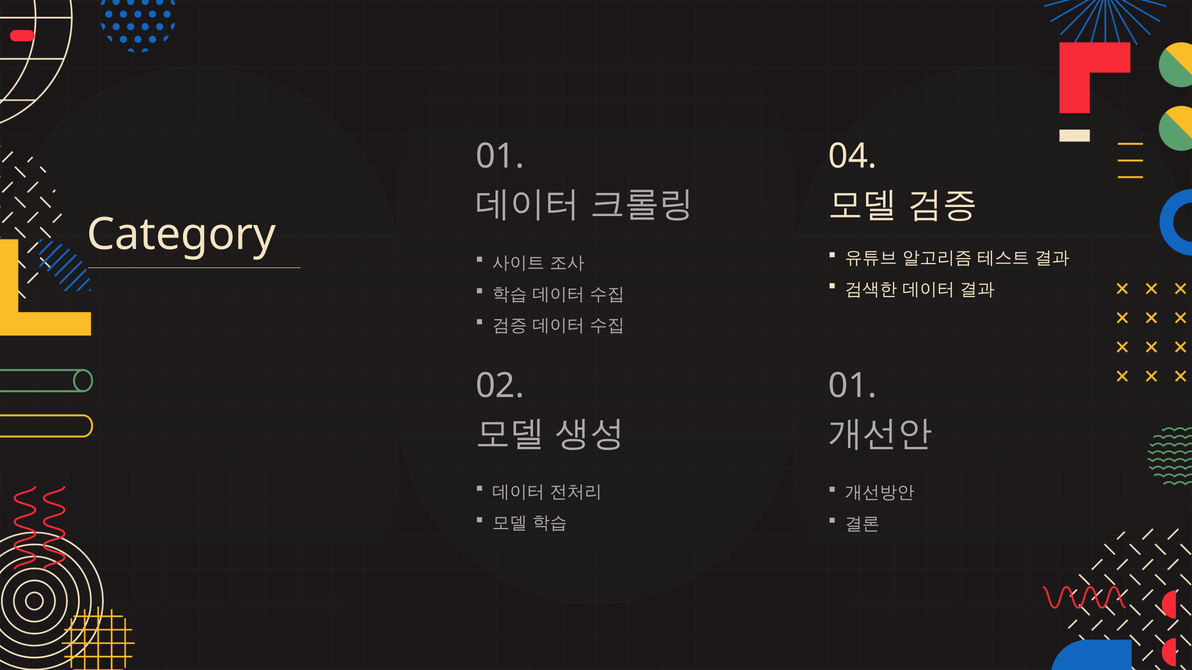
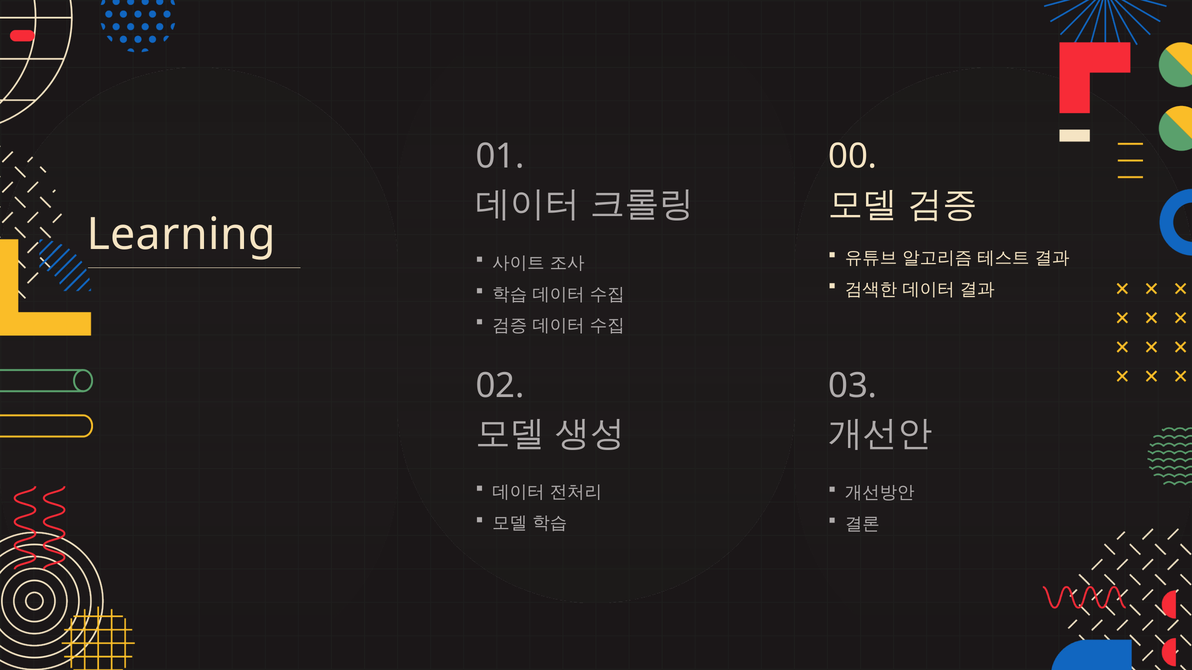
04: 04 -> 00 (853, 156)
Category: Category -> Learning (181, 235)
02 01: 01 -> 03 (853, 386)
